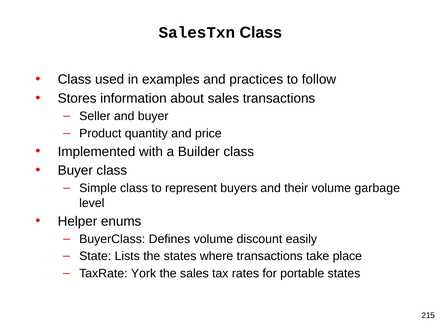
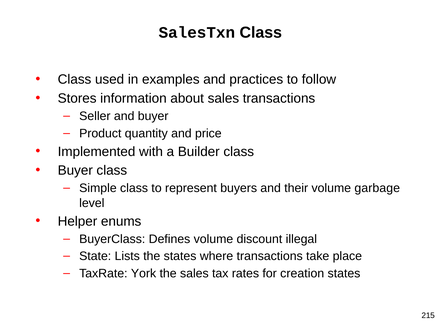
easily: easily -> illegal (301, 239)
portable: portable -> creation (302, 273)
